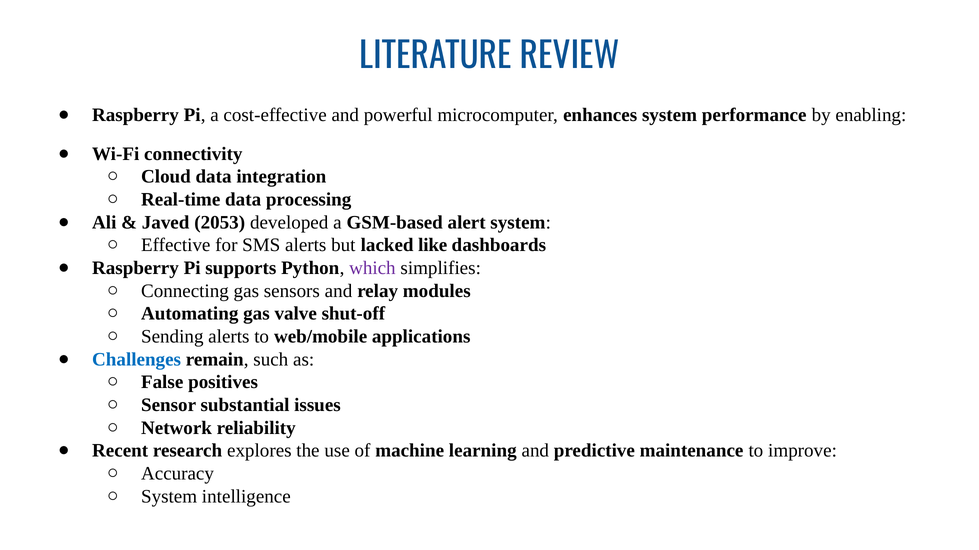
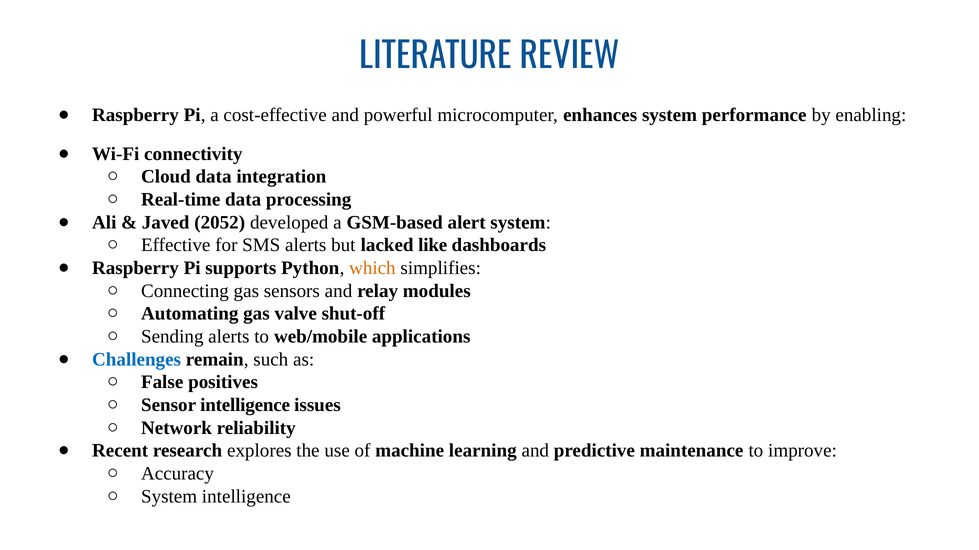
2053: 2053 -> 2052 (220, 223)
which colour: purple -> orange (372, 268)
Sensor substantial: substantial -> intelligence (245, 406)
